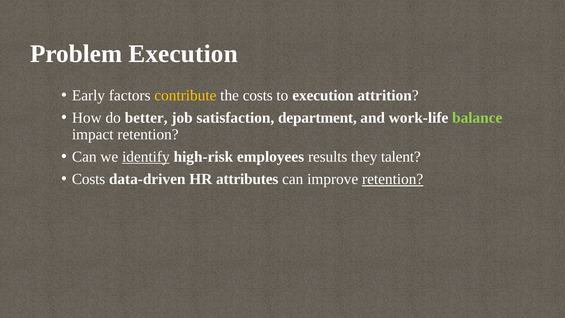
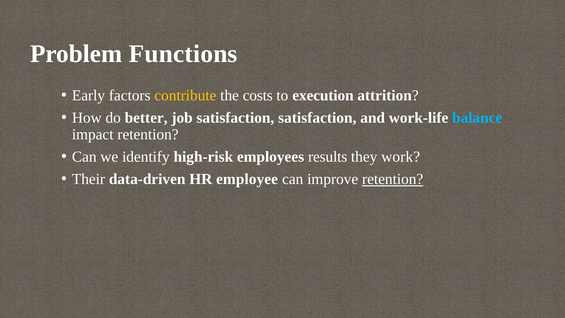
Problem Execution: Execution -> Functions (183, 54)
satisfaction department: department -> satisfaction (317, 118)
balance colour: light green -> light blue (477, 118)
identify underline: present -> none (146, 157)
talent: talent -> work (401, 157)
Costs: Costs -> Their (88, 179)
attributes: attributes -> employee (247, 179)
